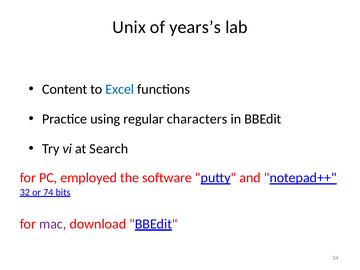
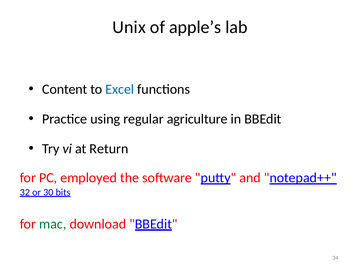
years’s: years’s -> apple’s (195, 27)
characters: characters -> agriculture (197, 119)
Search: Search -> Return (109, 149)
74: 74 -> 30 (48, 192)
mac colour: purple -> green (53, 224)
